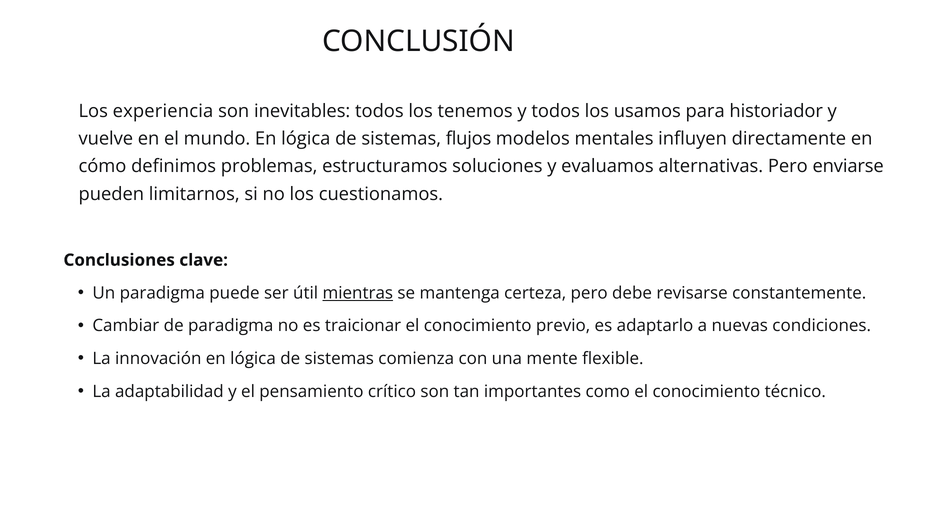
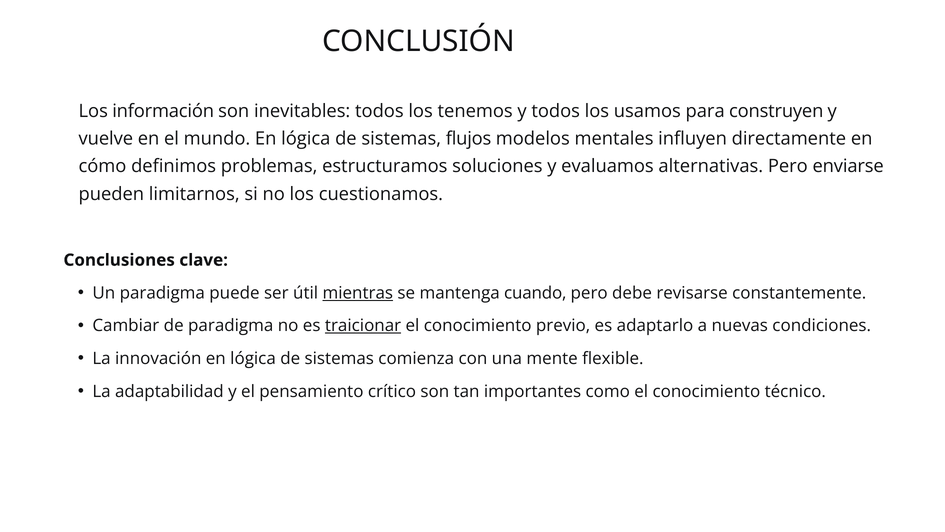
experiencia: experiencia -> información (163, 111)
historiador: historiador -> construyen (776, 111)
certeza: certeza -> cuando (535, 293)
traicionar underline: none -> present (363, 326)
